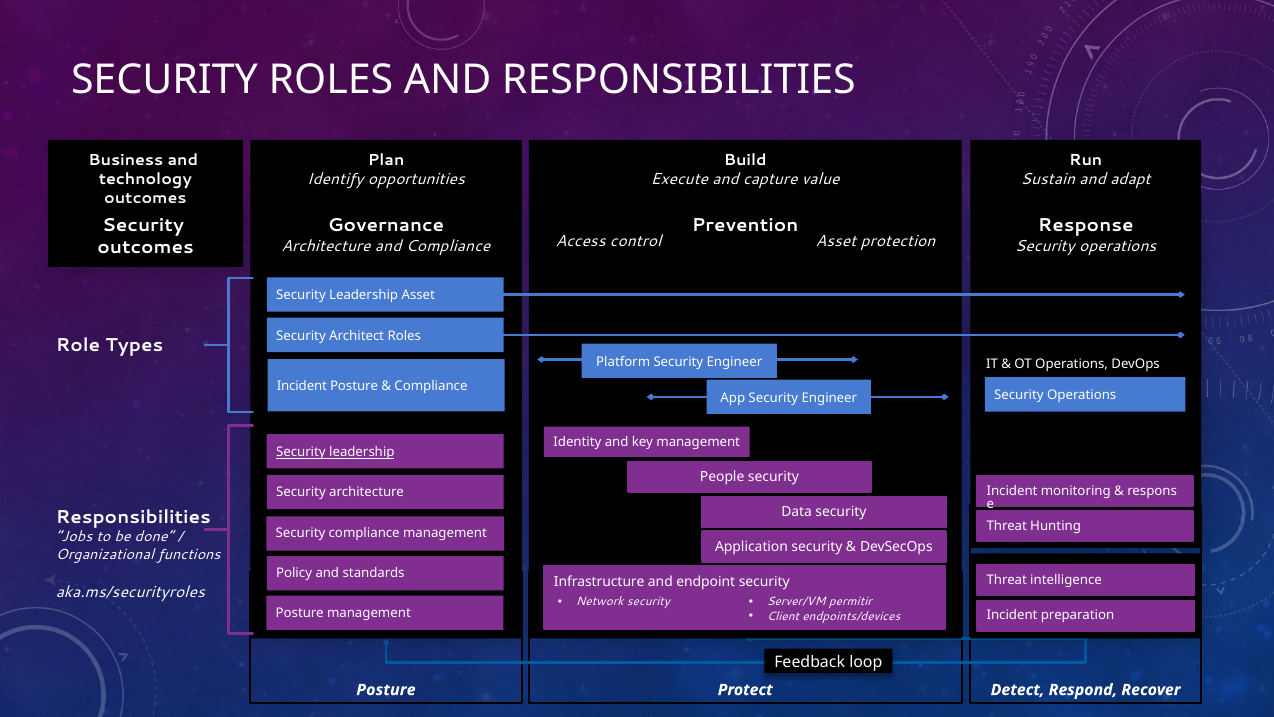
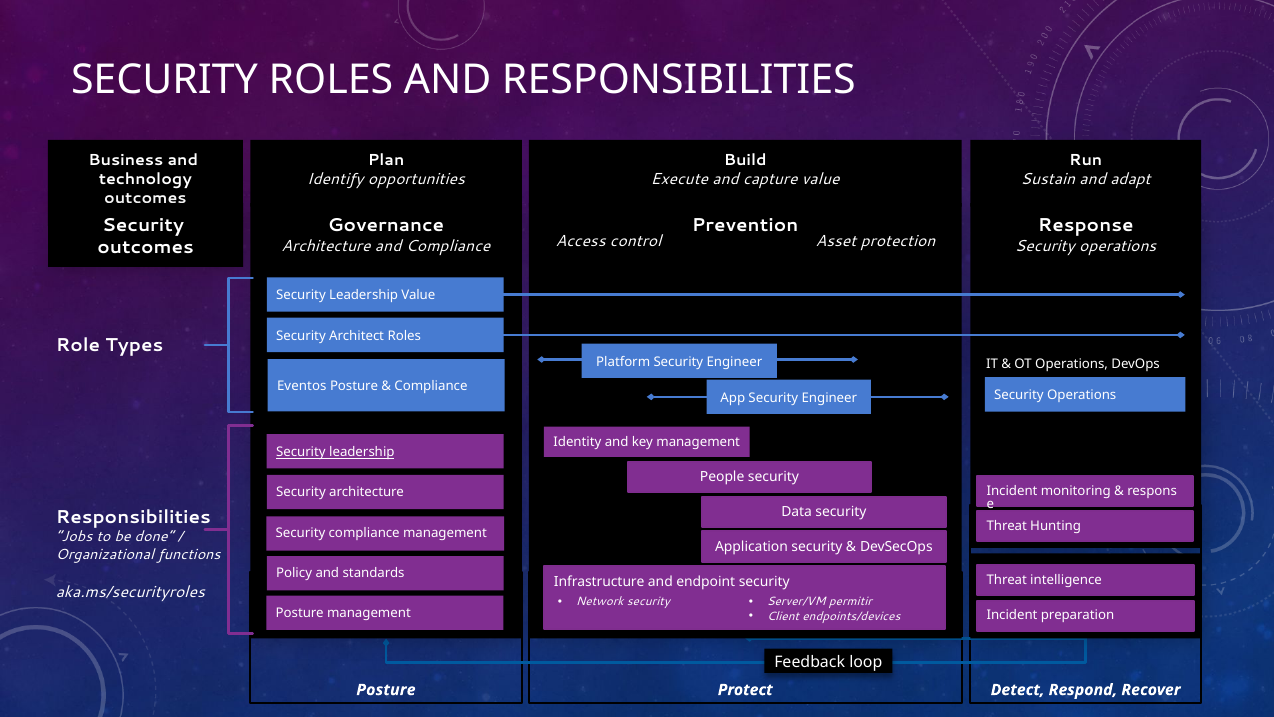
Leadership Asset: Asset -> Value (418, 295)
Incident: Incident -> Eventos (302, 386)
